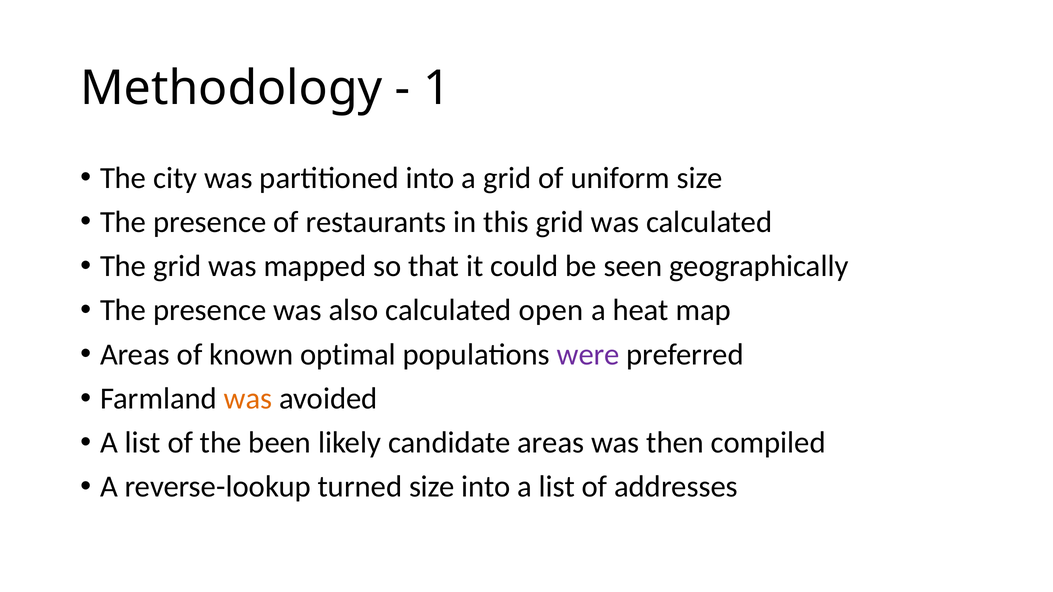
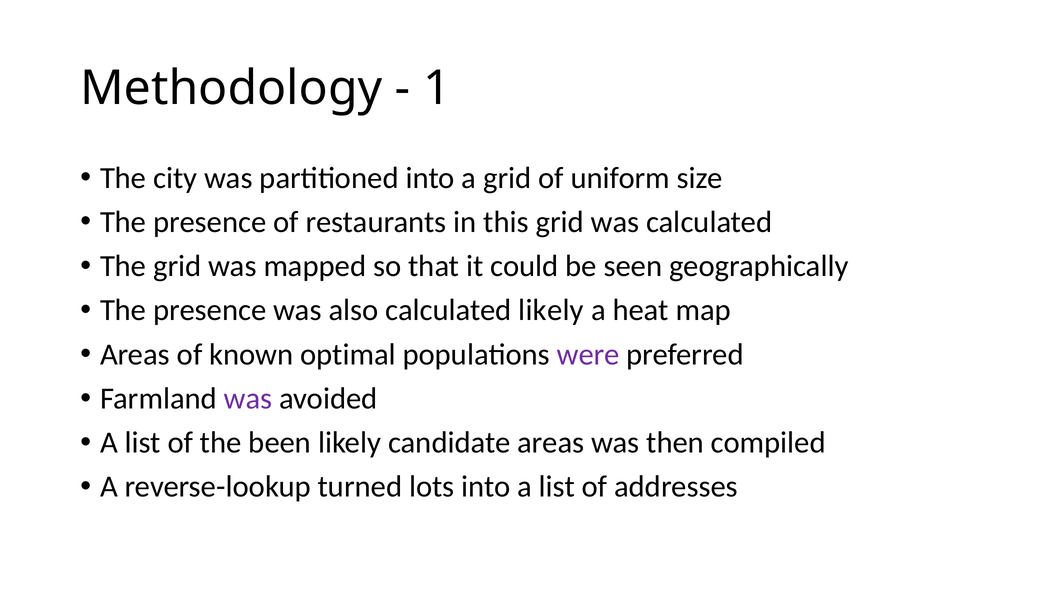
calculated open: open -> likely (551, 310)
was colour: orange -> purple (248, 399)
turned size: size -> lots (432, 487)
